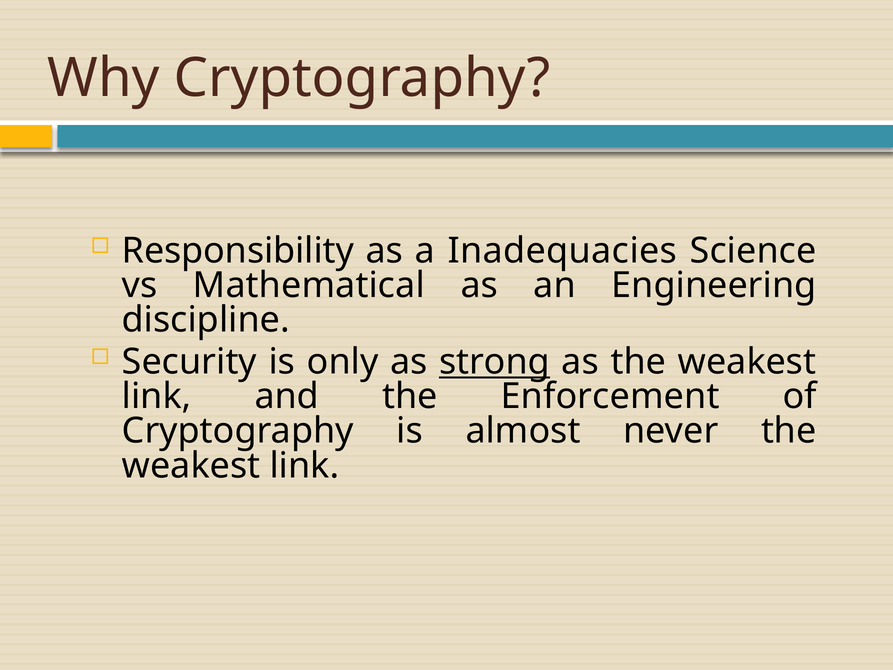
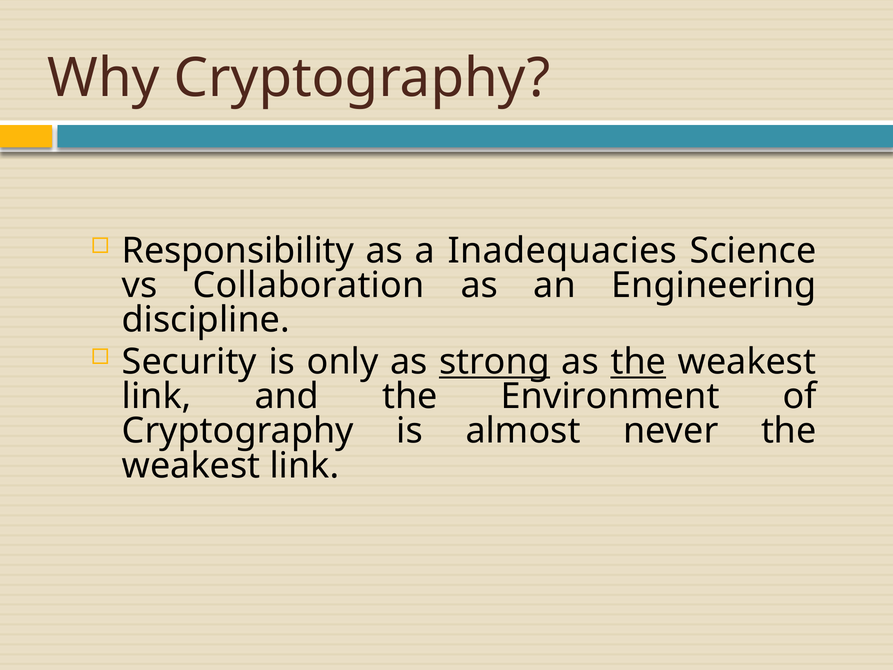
Mathematical: Mathematical -> Collaboration (309, 285)
the underline: none -> present (638, 362)
Enforcement: Enforcement -> Environment (610, 396)
